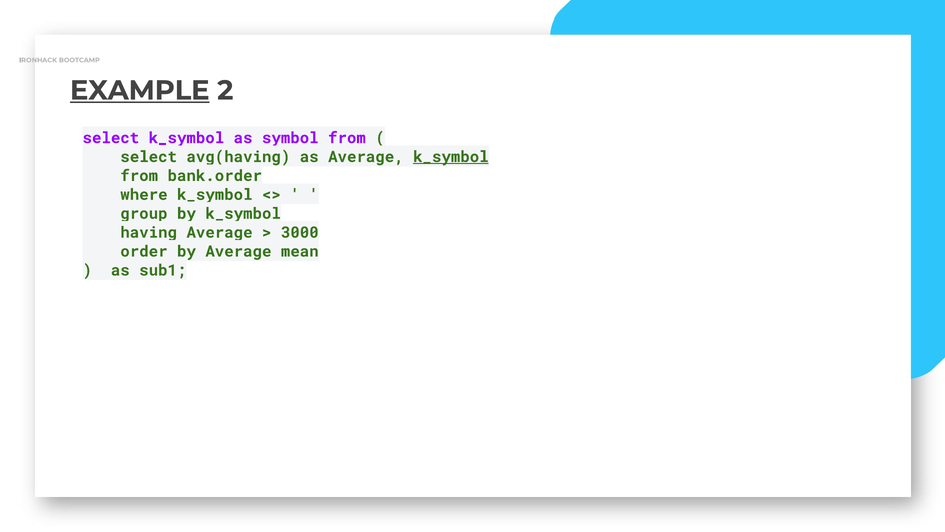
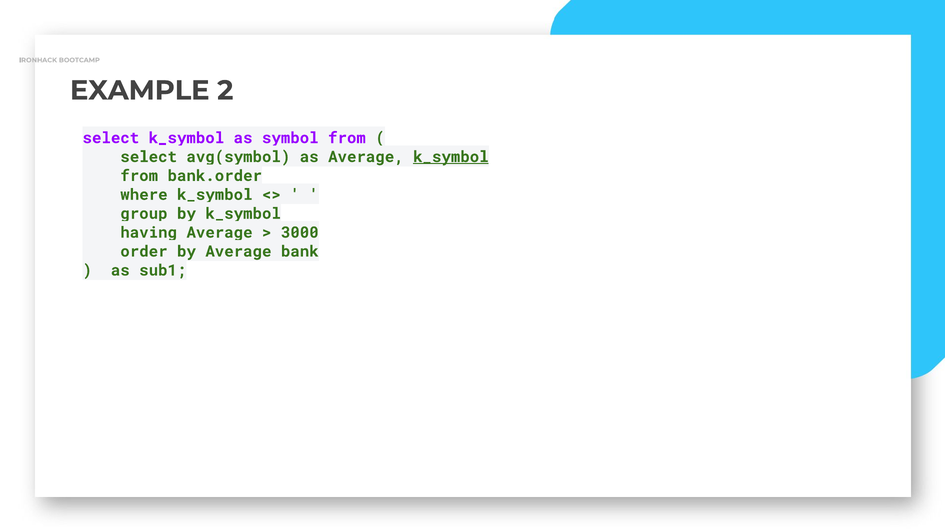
EXAMPLE underline: present -> none (140, 90)
avg(having: avg(having -> avg(symbol (238, 157)
mean: mean -> bank (300, 251)
